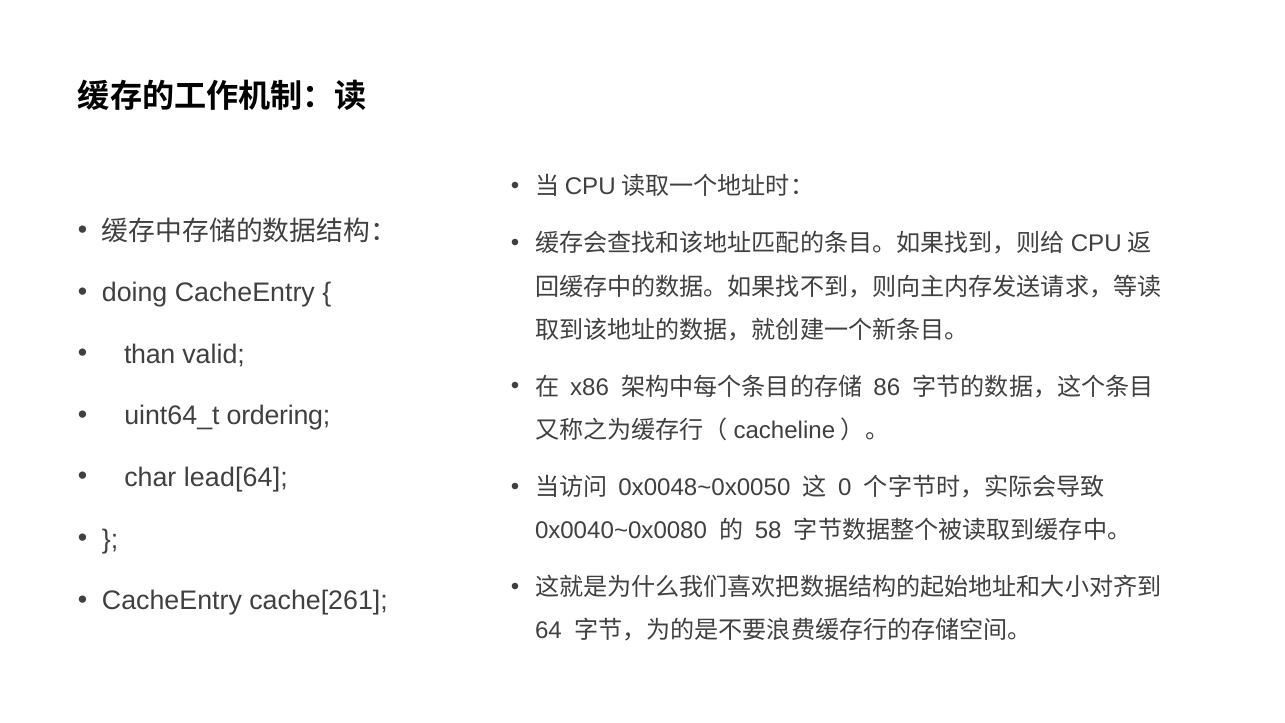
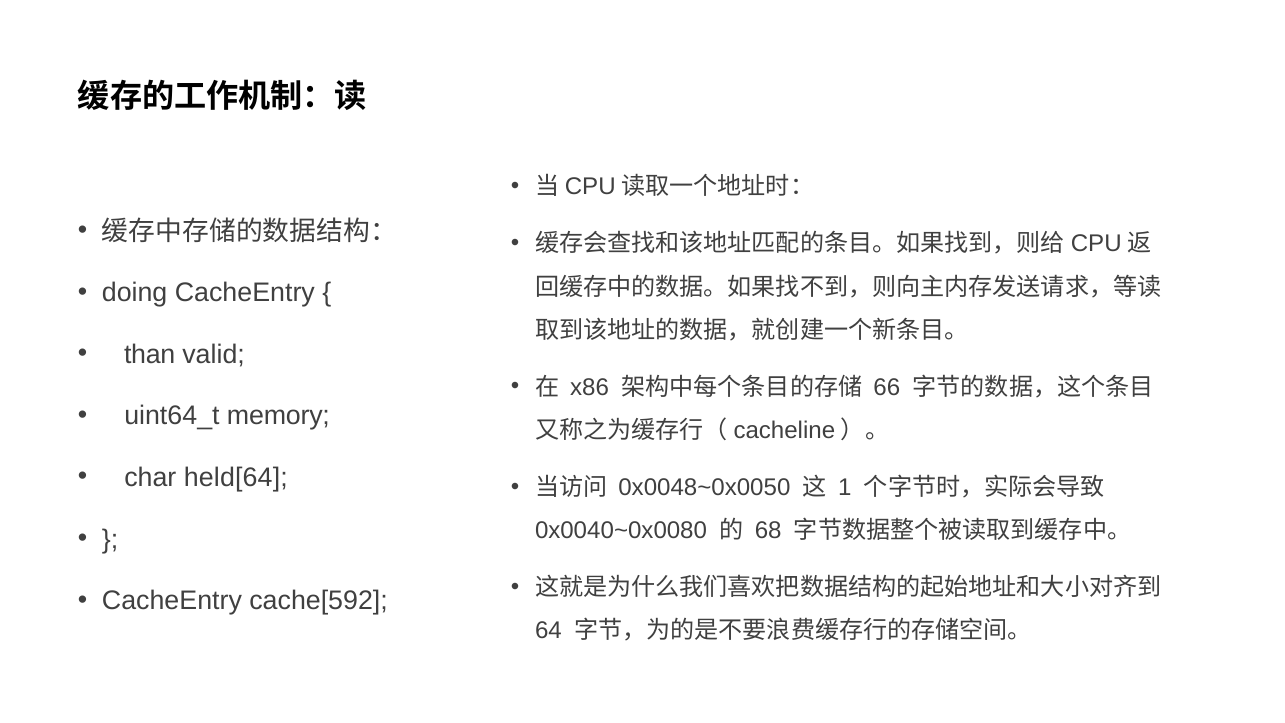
86: 86 -> 66 (887, 387)
ordering: ordering -> memory (278, 416)
lead[64: lead[64 -> held[64 (236, 478)
0: 0 -> 1 (845, 487)
58: 58 -> 68 (768, 531)
cache[261: cache[261 -> cache[592 (319, 601)
